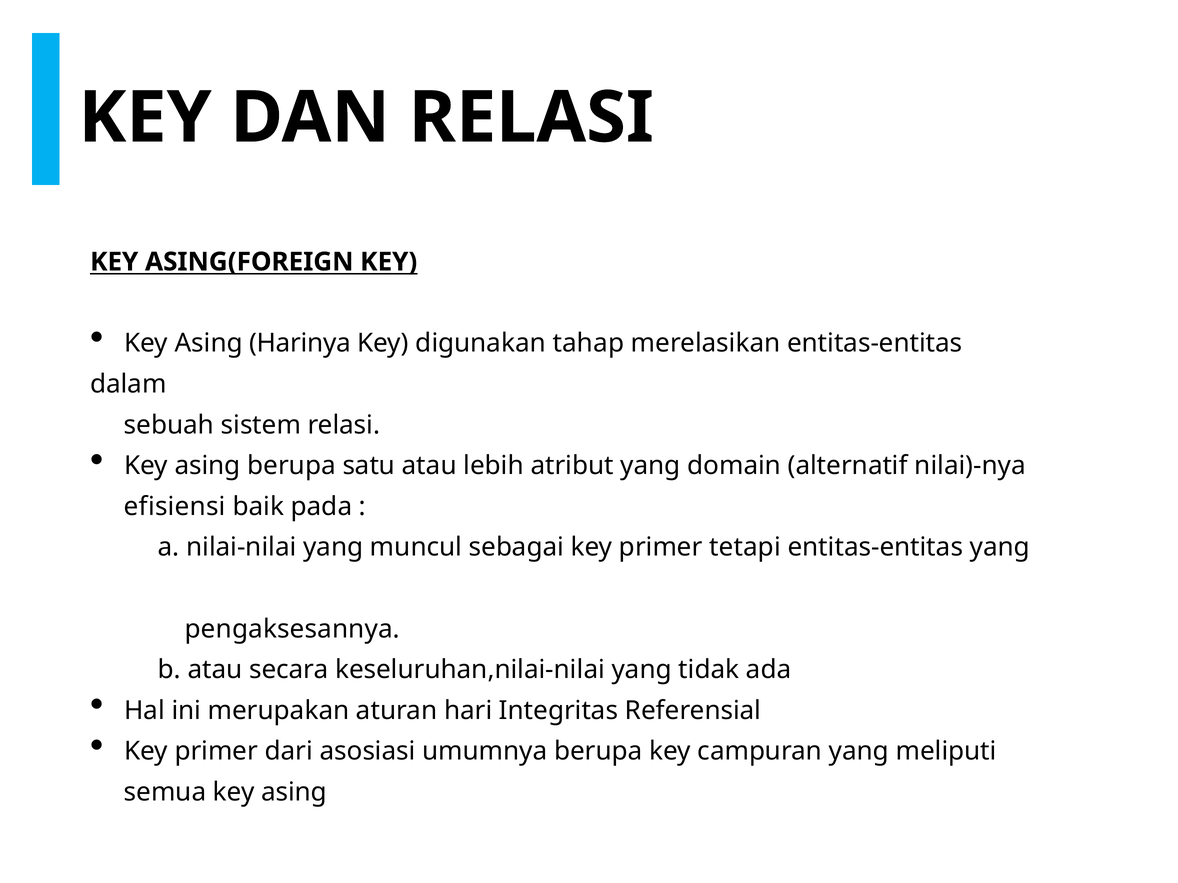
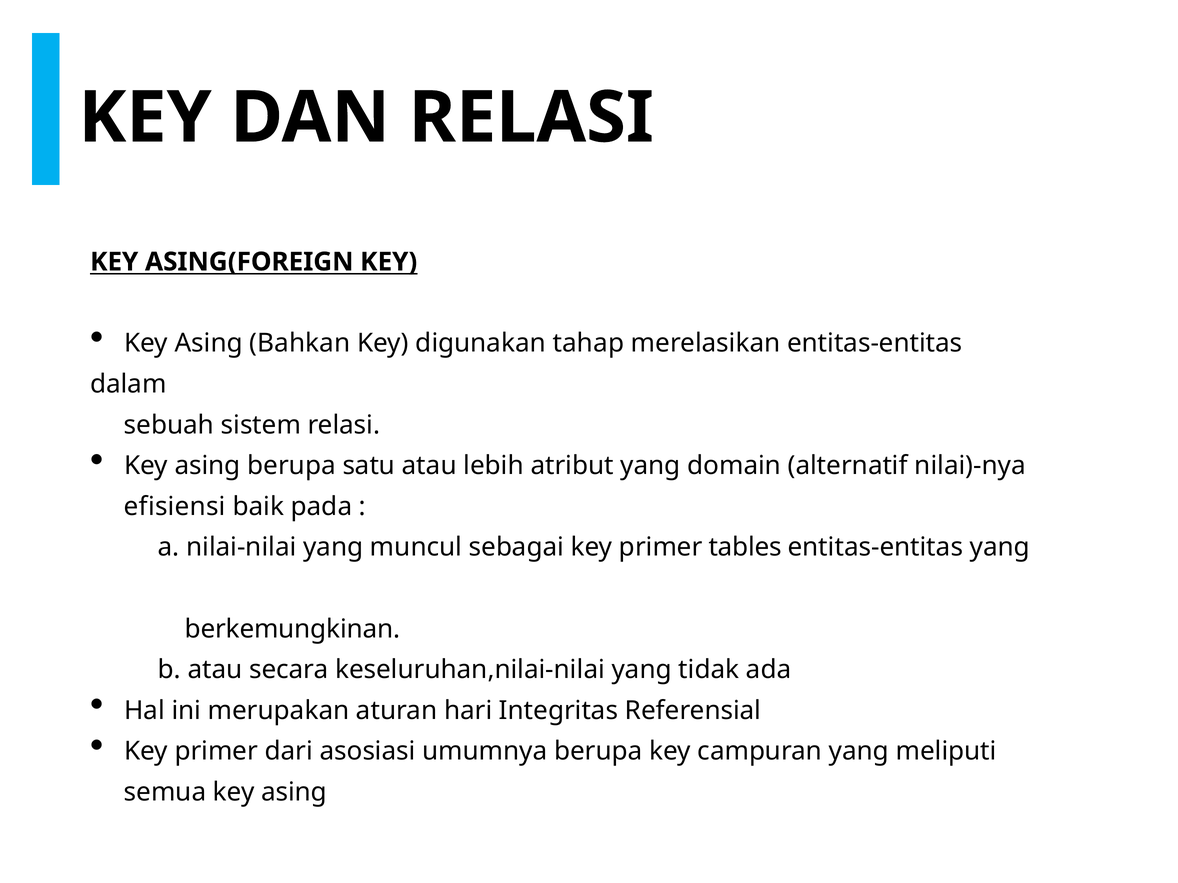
Harinya: Harinya -> Bahkan (300, 344)
tetapi: tetapi -> tables (745, 548)
pengaksesannya: pengaksesannya -> berkemungkinan (292, 629)
